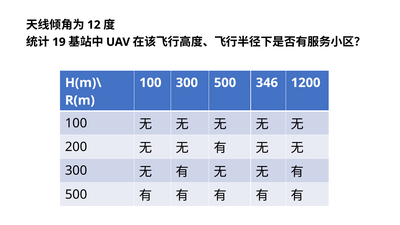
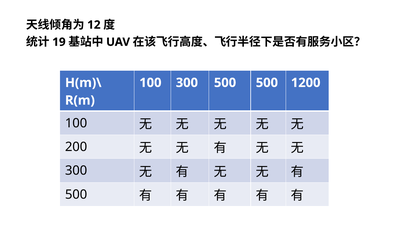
500 346: 346 -> 500 (267, 83)
